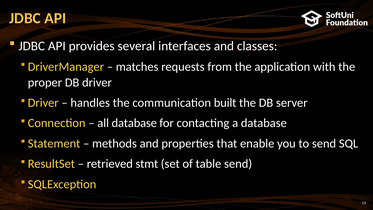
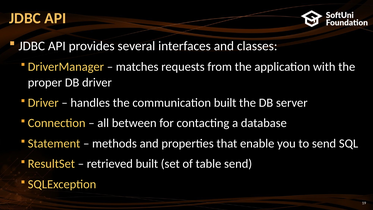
all database: database -> between (134, 123)
retrieved stmt: stmt -> built (147, 164)
